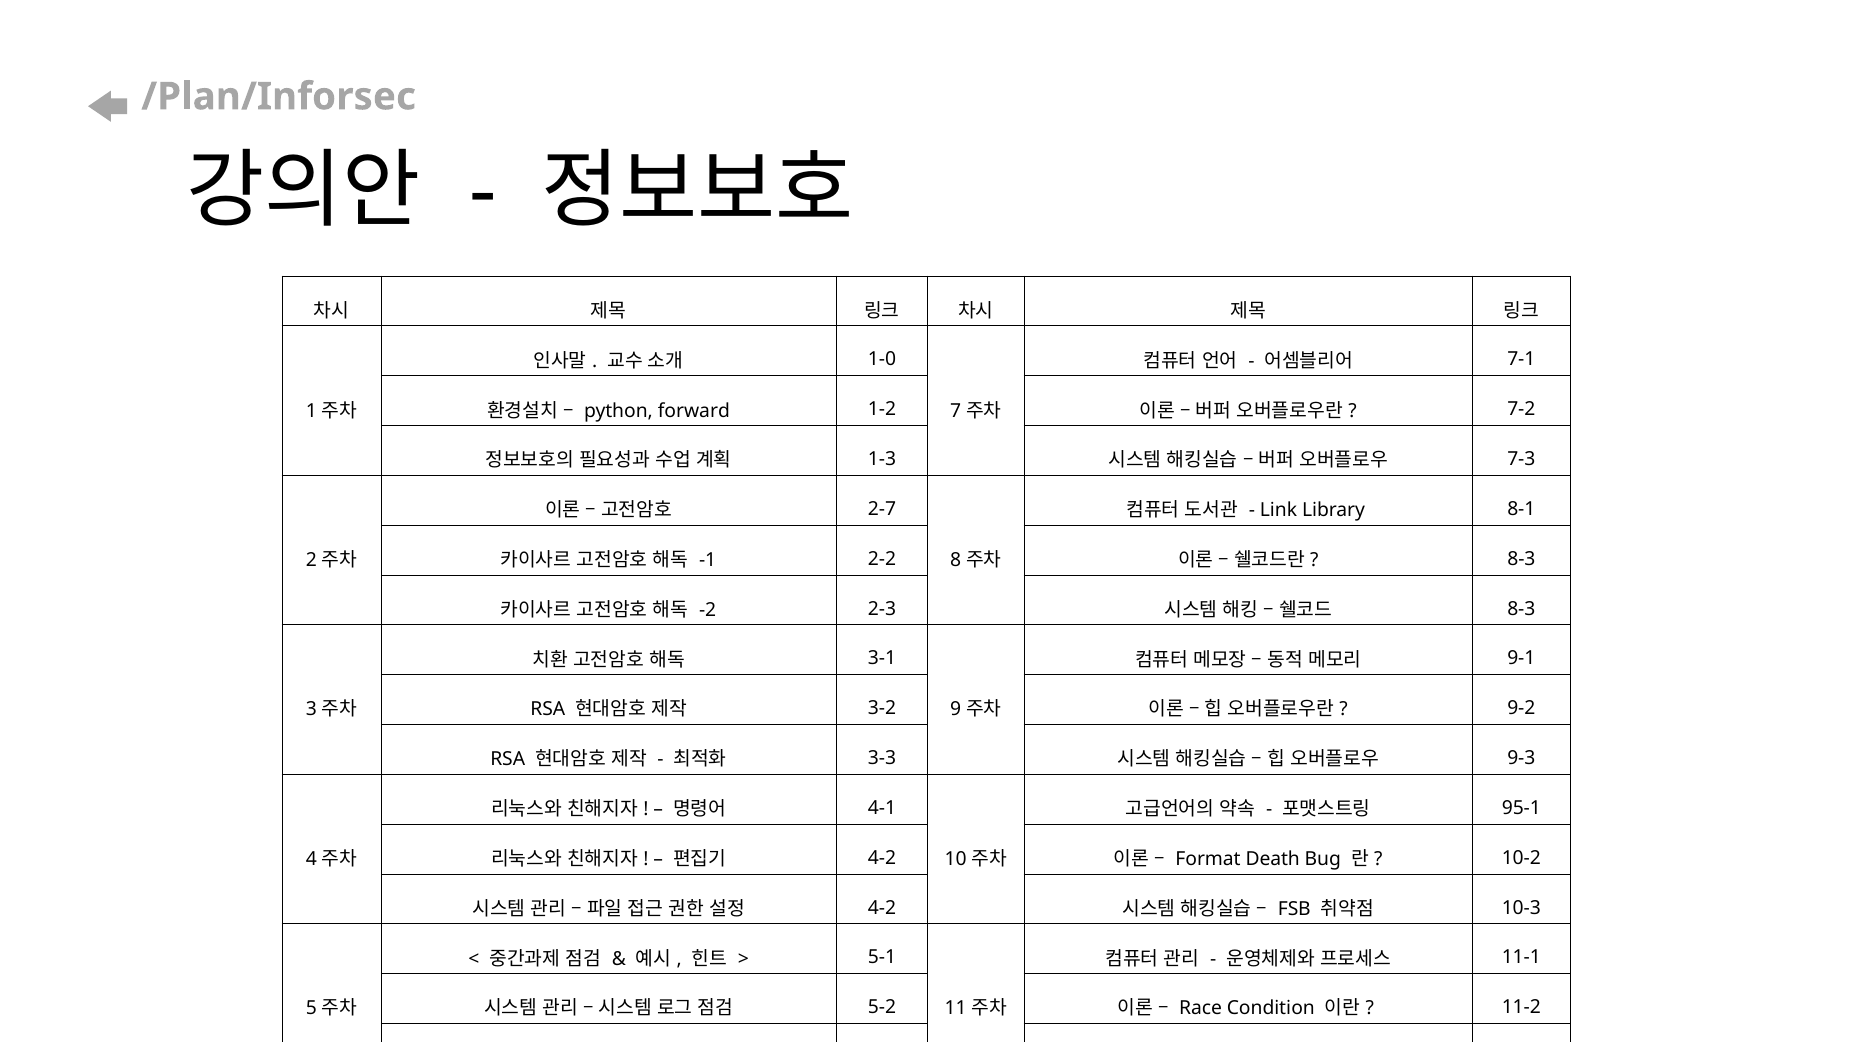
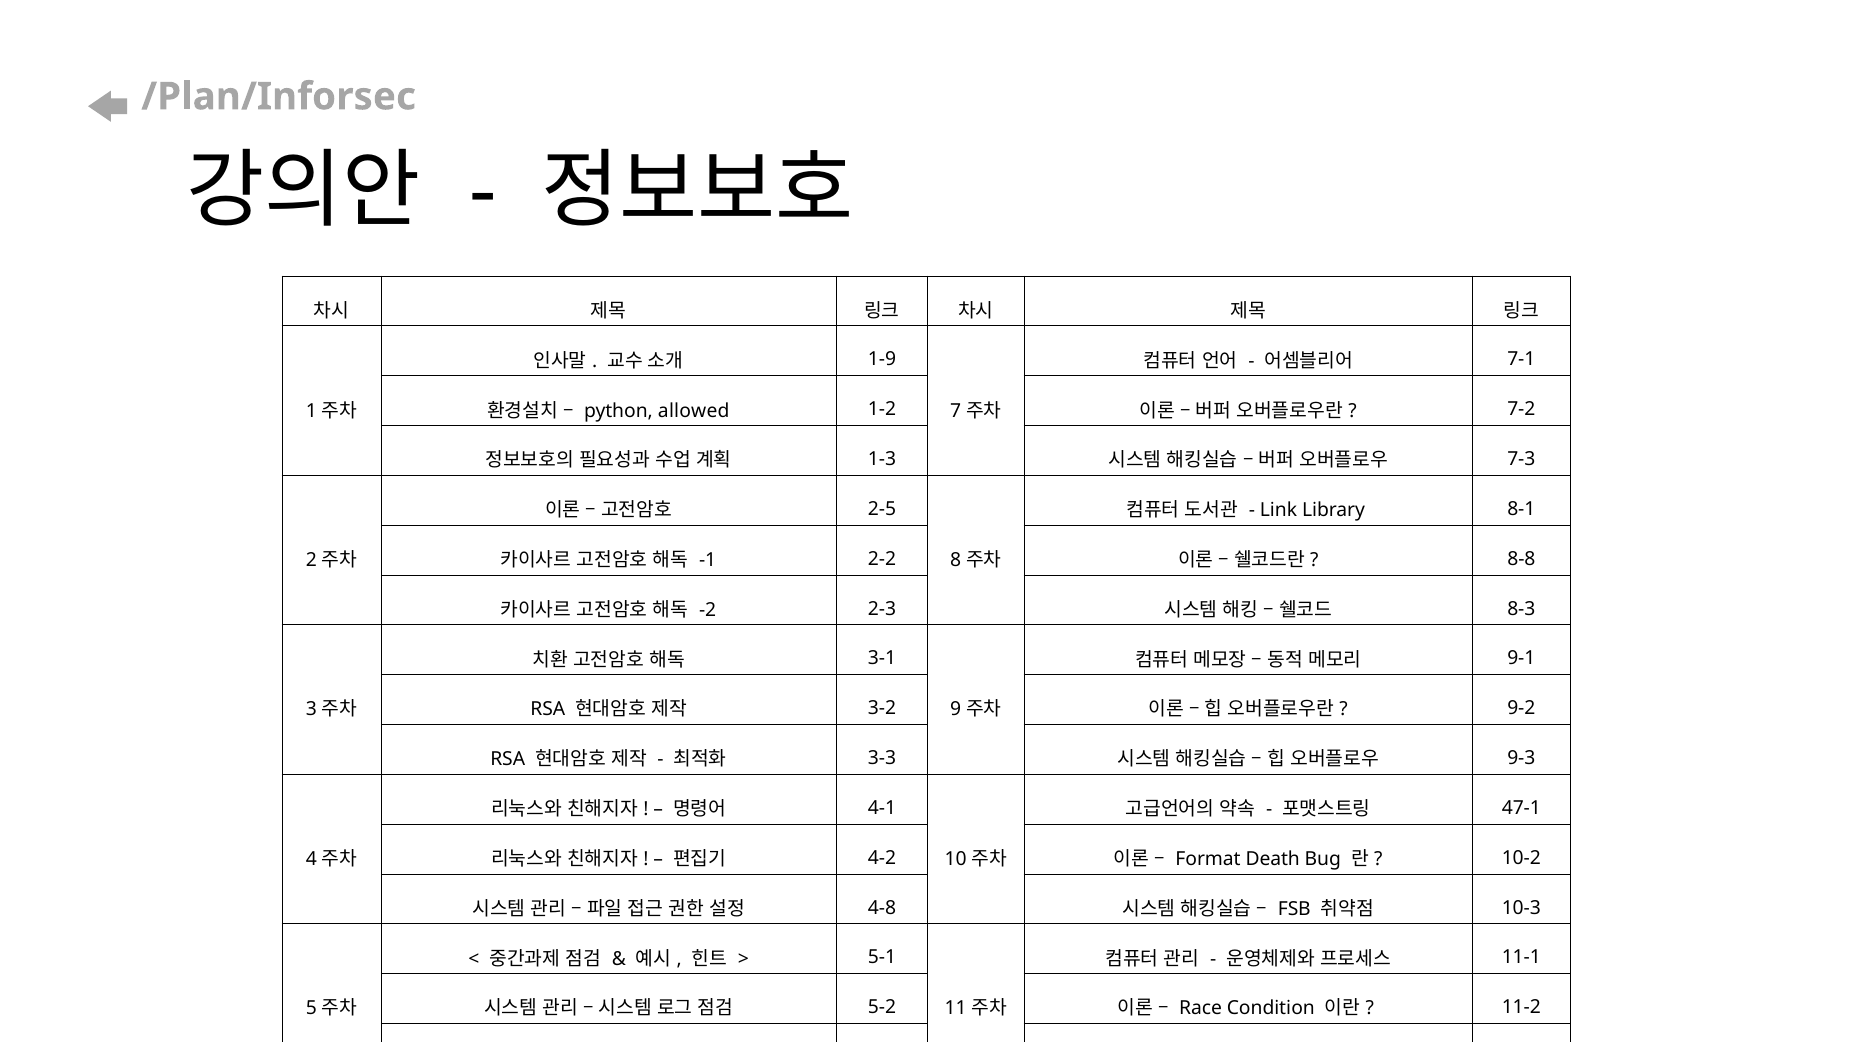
1-0: 1-0 -> 1-9 (882, 359)
forward: forward -> allowed (694, 411)
2-7: 2-7 -> 2-5 (882, 509)
8-3: 8-3 -> 8-8 (1521, 559)
95-1: 95-1 -> 47-1 (1521, 808)
4-2: 4-2 -> 4-8 (882, 907)
